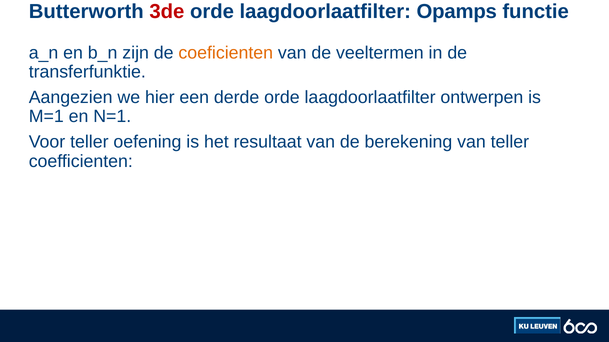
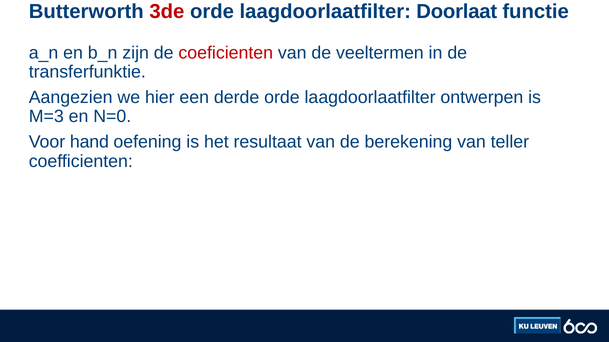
Opamps: Opamps -> Doorlaat (457, 12)
coeficienten colour: orange -> red (226, 53)
M=1: M=1 -> M=3 (46, 117)
N=1: N=1 -> N=0 (112, 117)
Voor teller: teller -> hand (89, 142)
